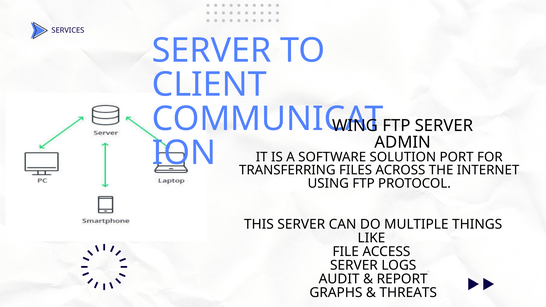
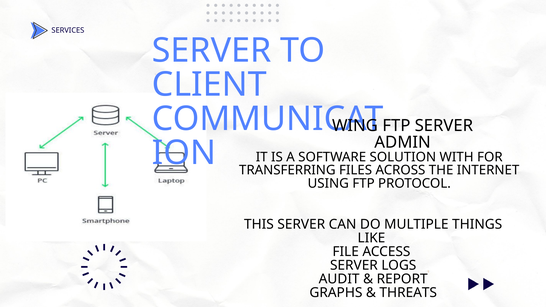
PORT: PORT -> WITH (457, 157)
